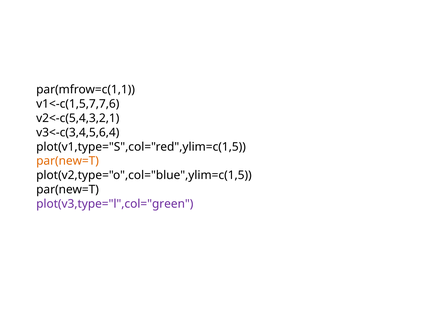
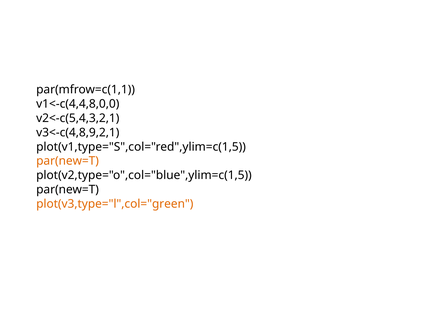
v1<-c(1,5,7,7,6: v1<-c(1,5,7,7,6 -> v1<-c(4,4,8,0,0 (78, 104)
v3<-c(3,4,5,6,4: v3<-c(3,4,5,6,4 -> v3<-c(4,8,9,2,1 (78, 132)
plot(v3,type="l",col="green colour: purple -> orange (115, 204)
